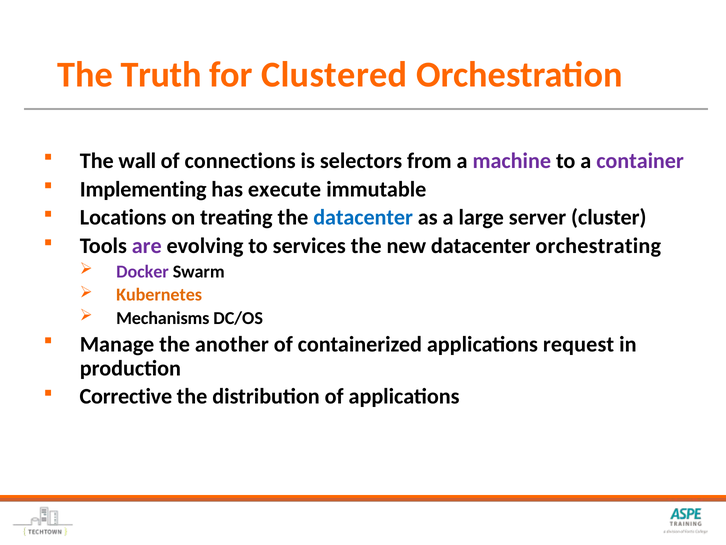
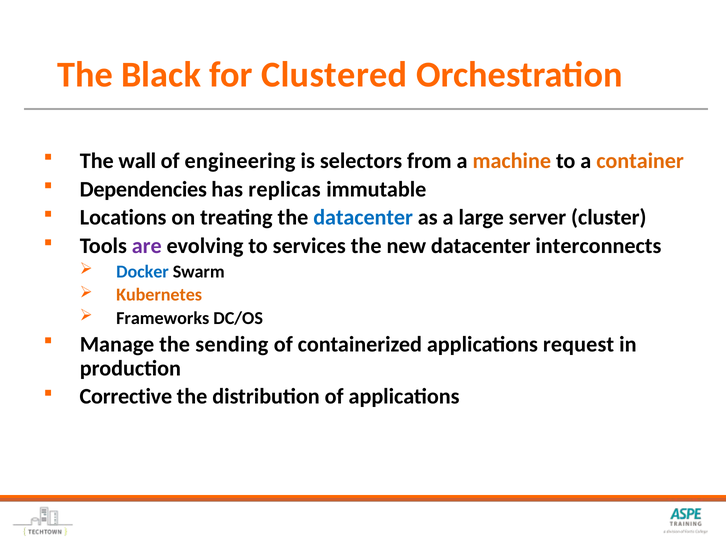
Truth: Truth -> Black (161, 75)
connections: connections -> engineering (240, 161)
machine colour: purple -> orange (512, 161)
container colour: purple -> orange (640, 161)
Implementing: Implementing -> Dependencies (143, 189)
execute: execute -> replicas (284, 189)
orchestrating: orchestrating -> interconnects (598, 246)
Docker colour: purple -> blue (142, 271)
Mechanisms: Mechanisms -> Frameworks (163, 318)
another: another -> sending (232, 344)
